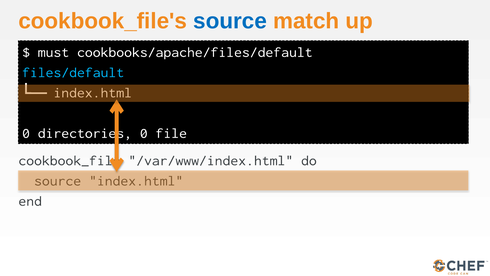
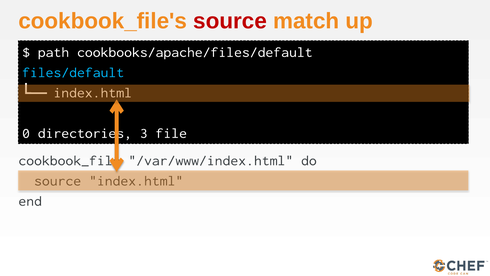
source colour: blue -> red (230, 21)
must: must -> path (53, 52)
0: 0 -> 3 (144, 133)
